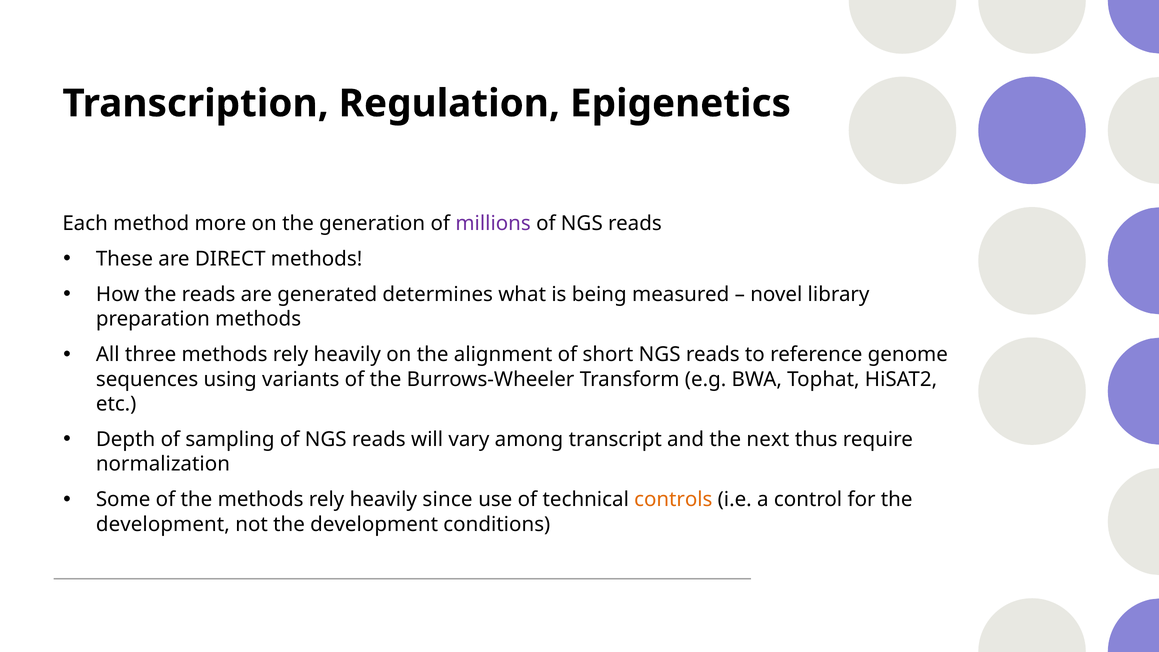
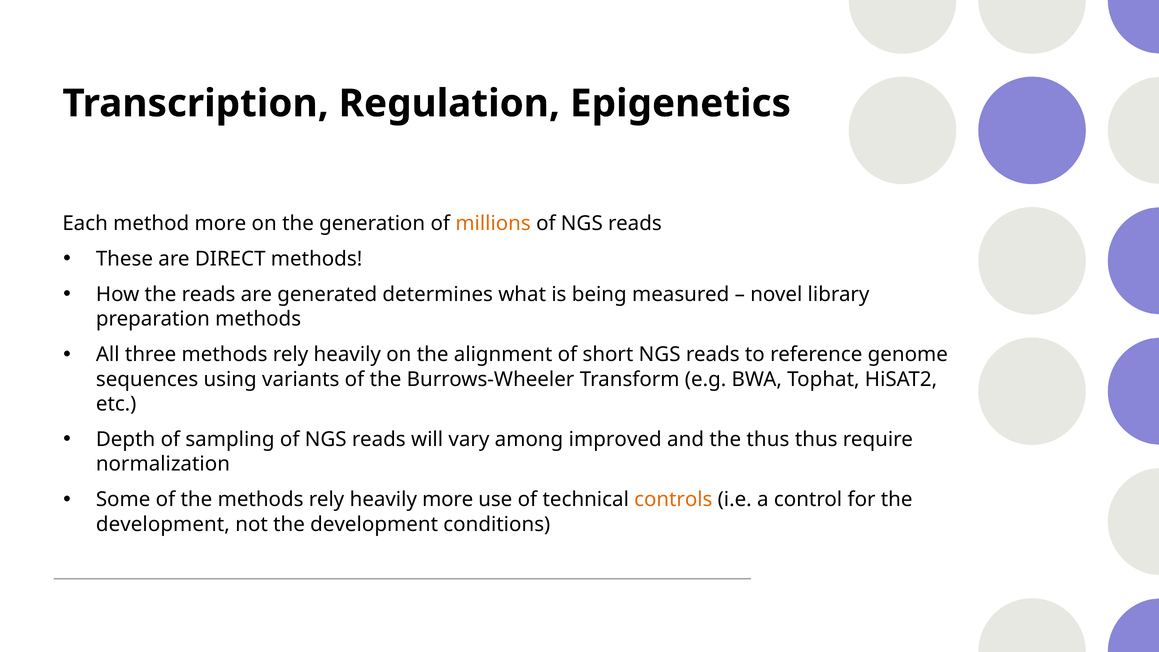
millions colour: purple -> orange (493, 223)
transcript: transcript -> improved (615, 439)
the next: next -> thus (768, 439)
heavily since: since -> more (448, 500)
